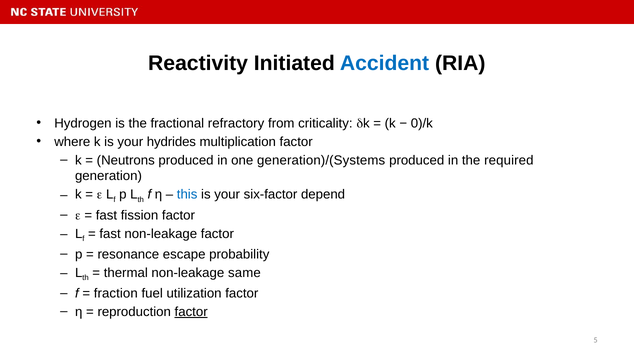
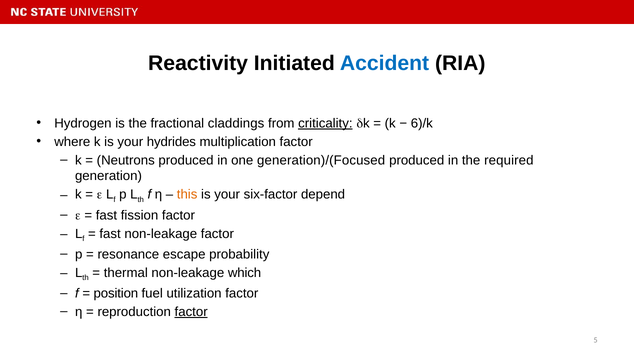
refractory: refractory -> claddings (236, 124)
criticality underline: none -> present (325, 124)
0)/k: 0)/k -> 6)/k (422, 124)
generation)/(Systems: generation)/(Systems -> generation)/(Focused (321, 161)
this colour: blue -> orange (187, 195)
same: same -> which (245, 273)
fraction: fraction -> position (116, 294)
